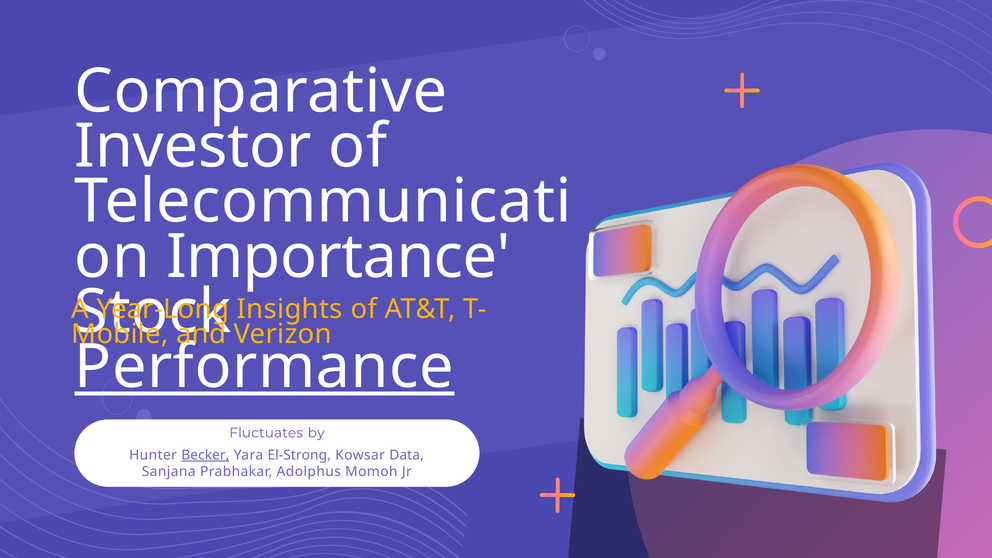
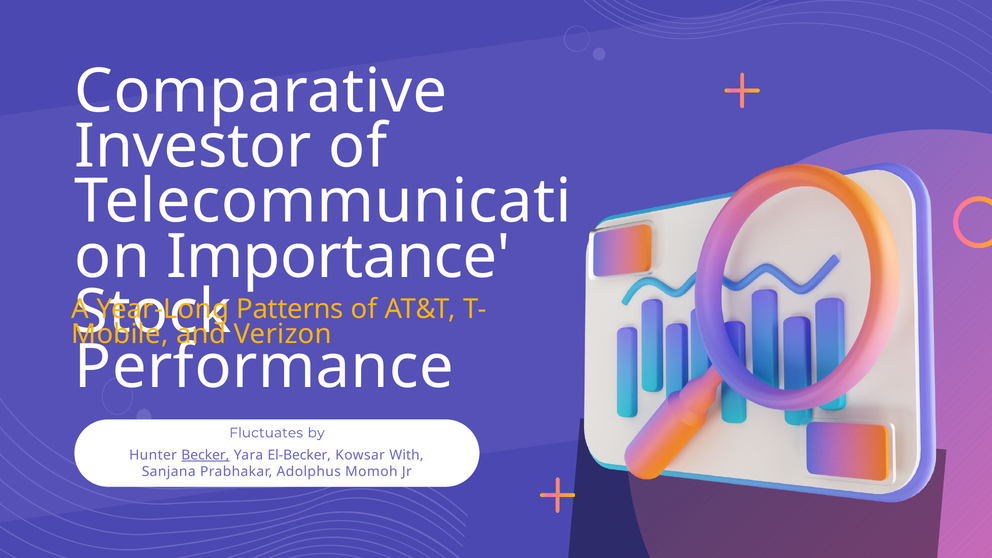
Insights: Insights -> Patterns (290, 309)
Performance underline: present -> none (264, 367)
El-Strong: El-Strong -> El-Becker (299, 455)
Data: Data -> With (407, 455)
